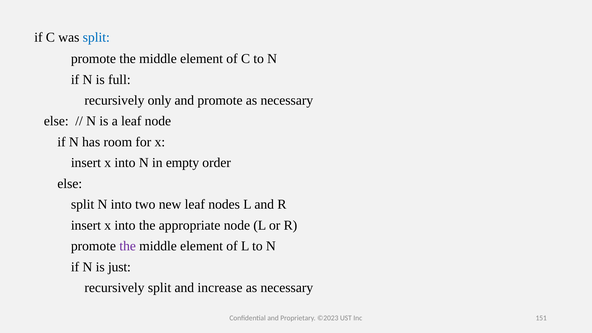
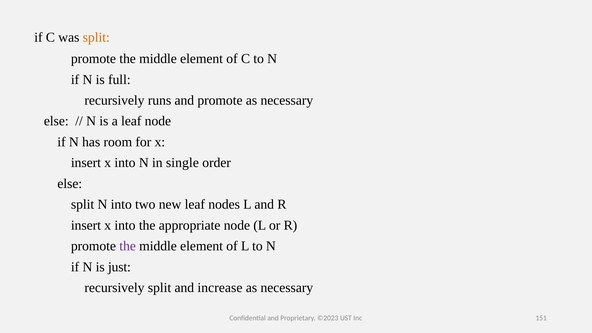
split colour: blue -> orange (96, 37)
only: only -> runs (160, 100)
empty: empty -> single (182, 163)
